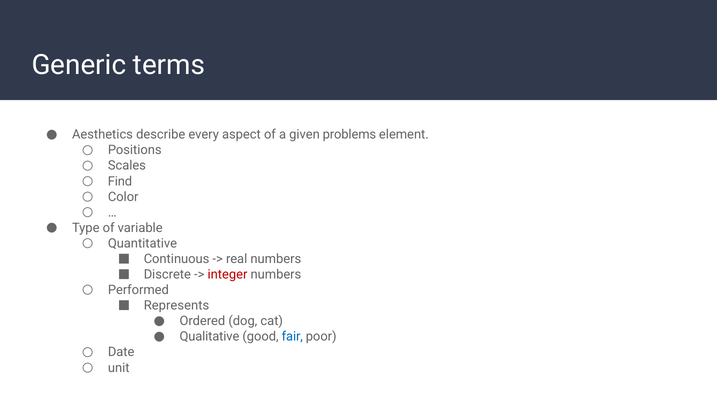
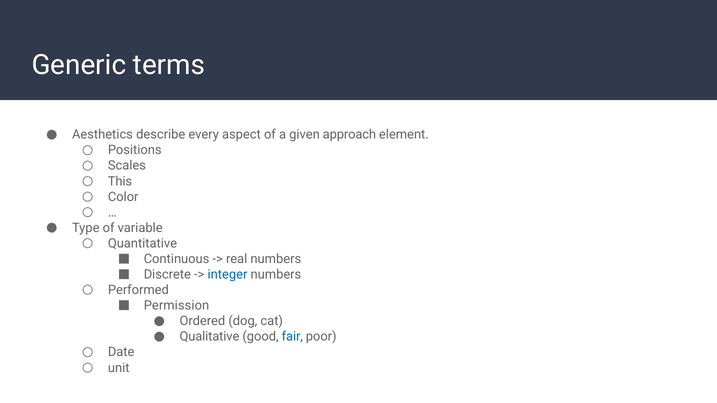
problems: problems -> approach (349, 135)
Find: Find -> This (120, 181)
integer colour: red -> blue (228, 275)
Represents: Represents -> Permission (177, 306)
